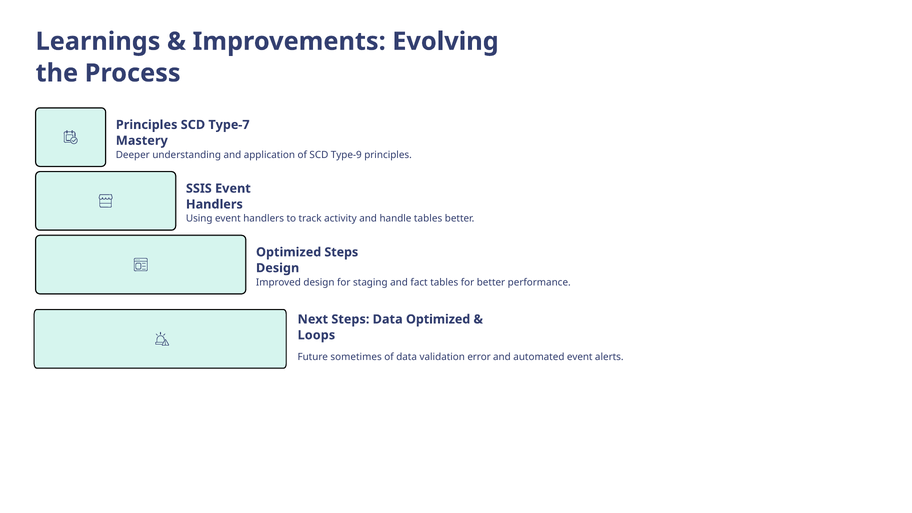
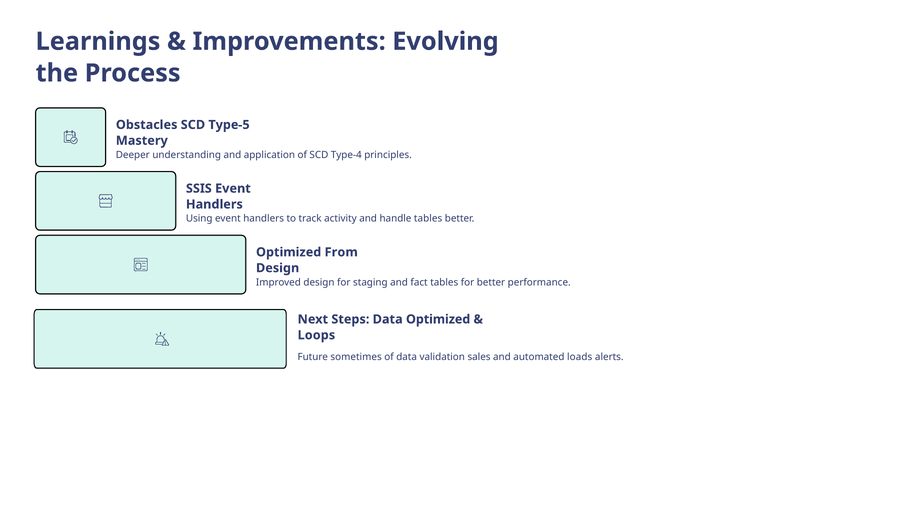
Principles: Principles -> Obstacles (147, 125)
Type-7: Type-7 -> Type-5 (229, 125)
Type-9: Type-9 -> Type-4 (346, 155)
Optimized Steps: Steps -> From (341, 252)
error: error -> sales (479, 357)
automated event: event -> loads (580, 357)
